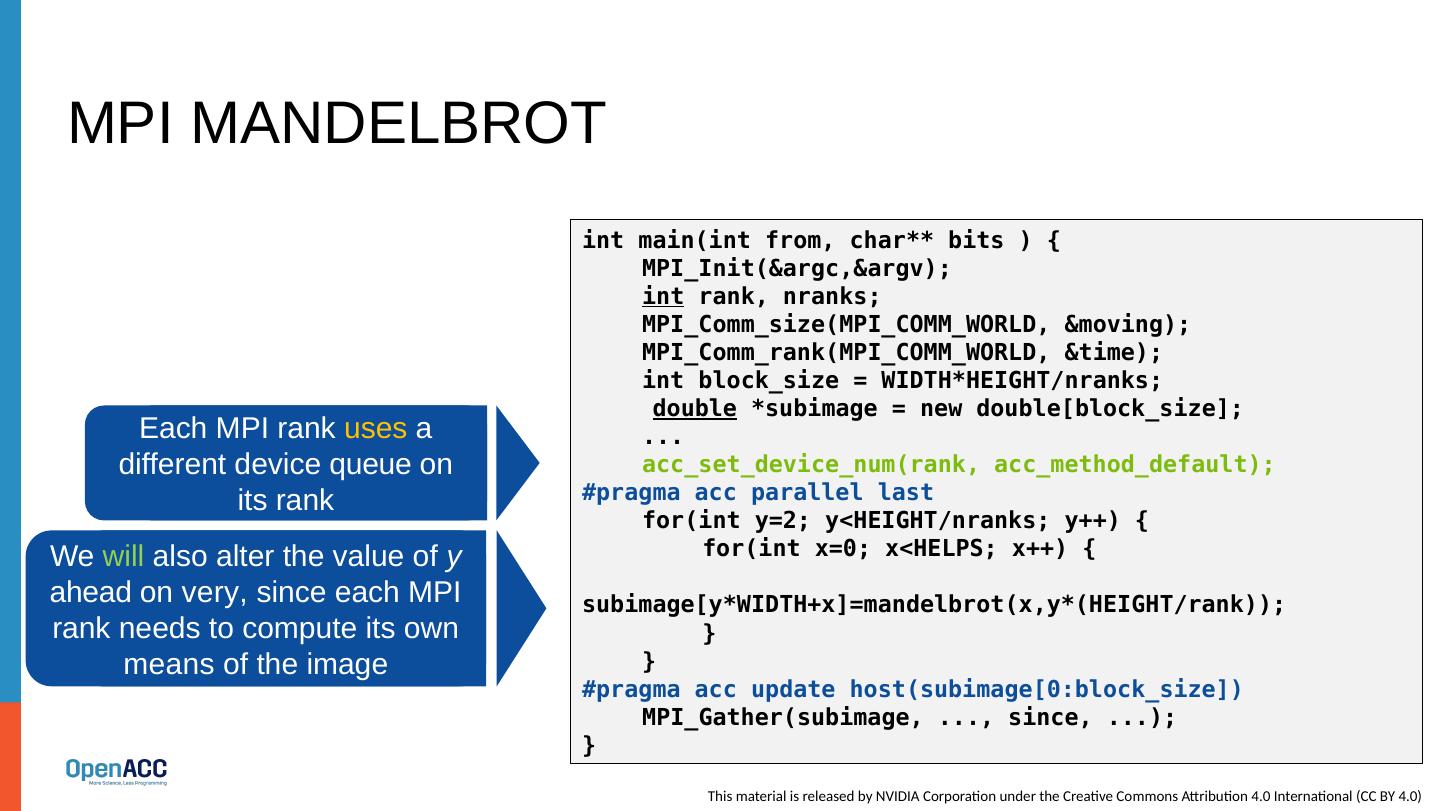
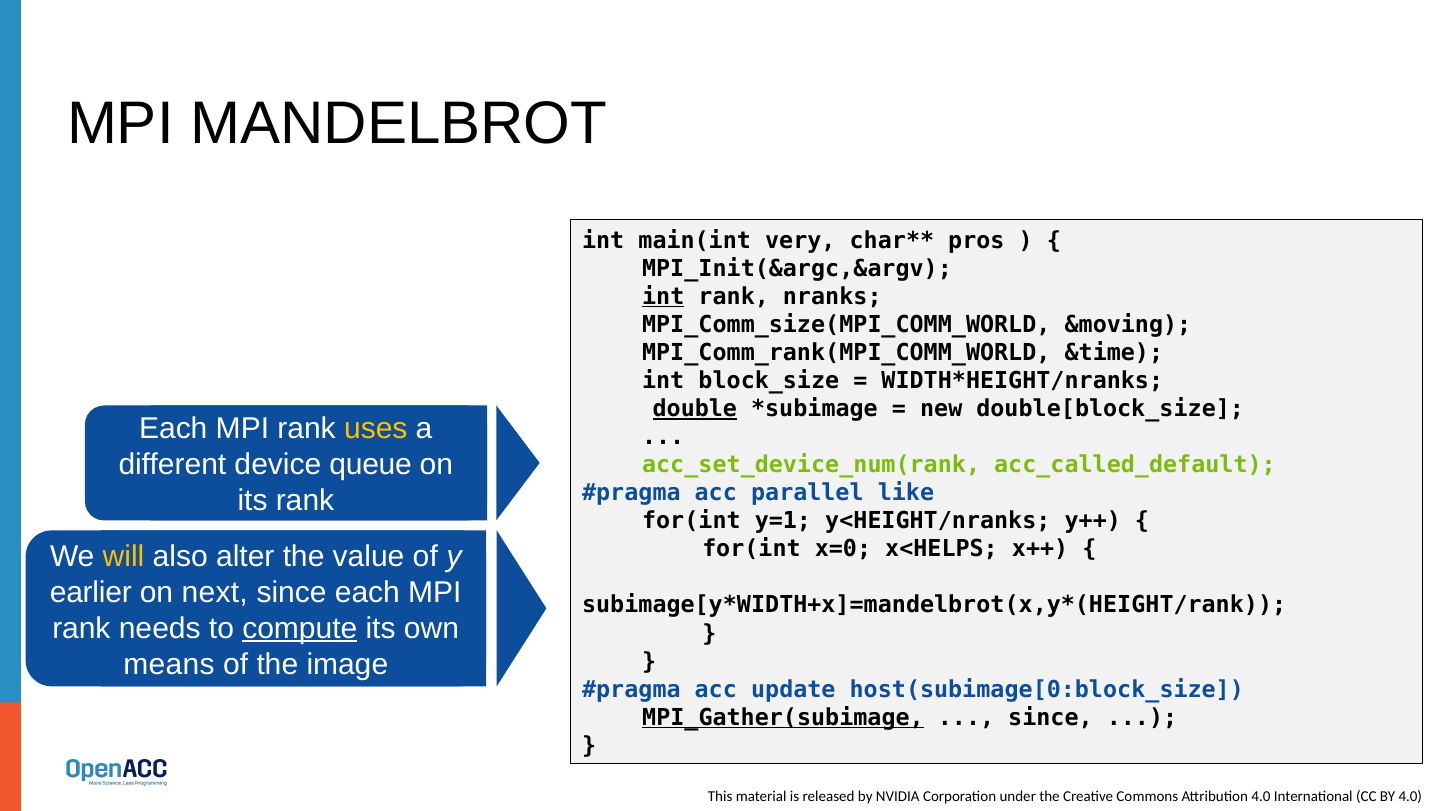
from: from -> very (800, 240)
bits: bits -> pros (976, 240)
acc_method_default: acc_method_default -> acc_called_default (1135, 465)
last: last -> like (906, 493)
y=2: y=2 -> y=1 (783, 521)
will colour: light green -> yellow (124, 556)
ahead: ahead -> earlier (91, 592)
very: very -> next (215, 592)
compute underline: none -> present (300, 628)
MPI_Gather(subimage underline: none -> present (783, 717)
